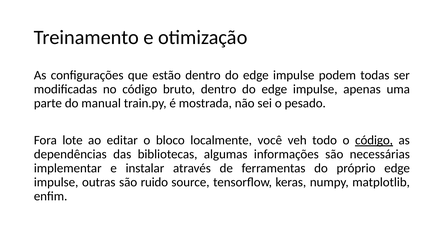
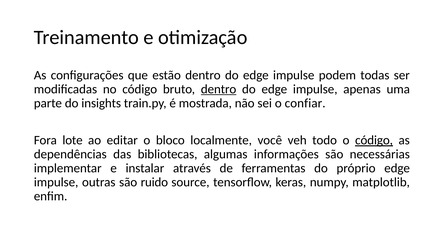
dentro underline: none -> present (219, 89)
manual: manual -> insights (101, 103)
pesado: pesado -> confiar (305, 103)
